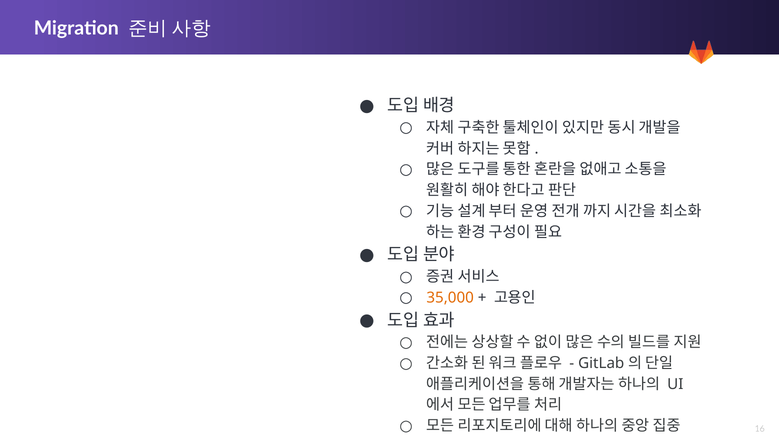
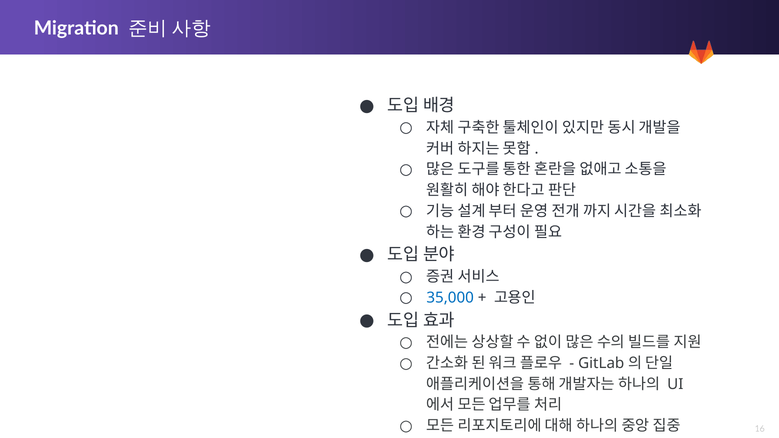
35,000 colour: orange -> blue (450, 298)
